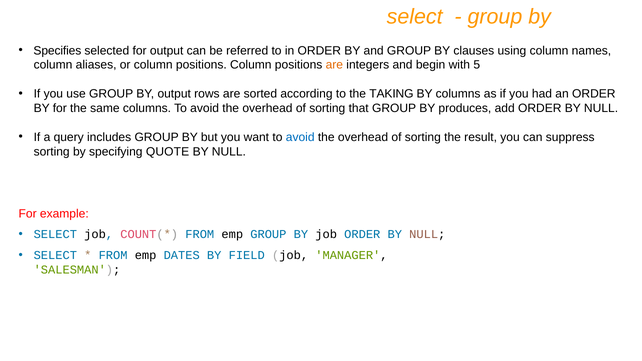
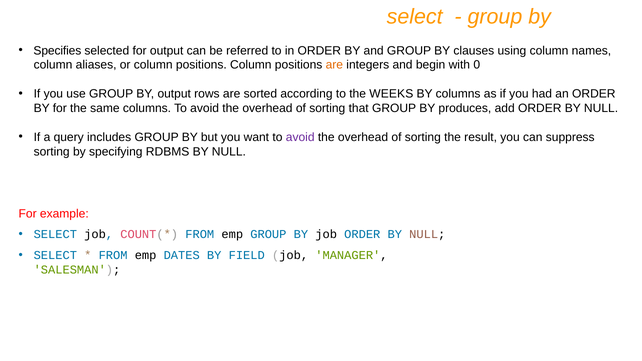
5: 5 -> 0 (477, 65)
TAKING: TAKING -> WEEKS (391, 94)
avoid colour: blue -> purple (300, 137)
QUOTE: QUOTE -> RDBMS (168, 152)
